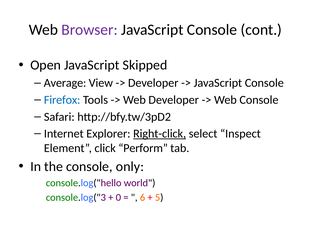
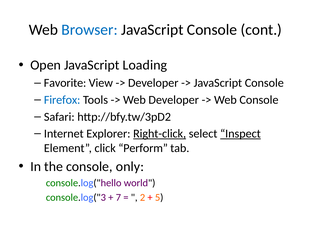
Browser colour: purple -> blue (90, 30)
Skipped: Skipped -> Loading (145, 65)
Average: Average -> Favorite (65, 83)
Inspect underline: none -> present (240, 134)
0: 0 -> 7 (118, 198)
6: 6 -> 2 (143, 198)
